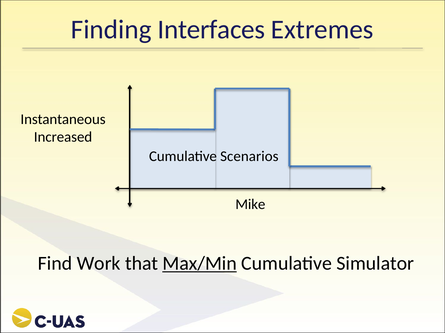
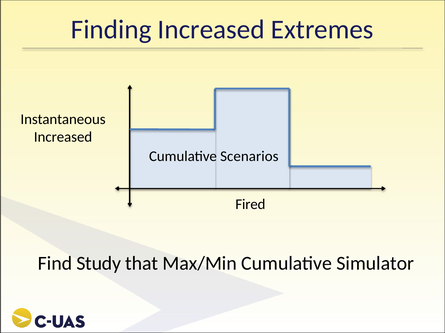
Finding Interfaces: Interfaces -> Increased (211, 30)
Mike: Mike -> Fired (250, 205)
Work: Work -> Study (99, 264)
Max/Min underline: present -> none (200, 264)
